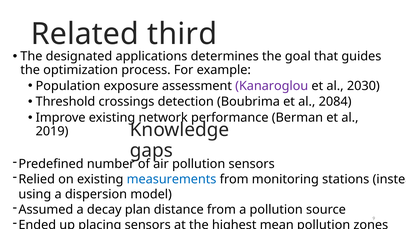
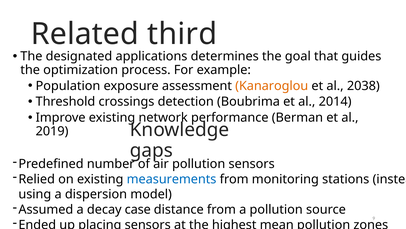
Kanaroglou colour: purple -> orange (272, 86)
2030: 2030 -> 2038 (363, 86)
2084: 2084 -> 2014 (335, 102)
plan: plan -> case (138, 209)
